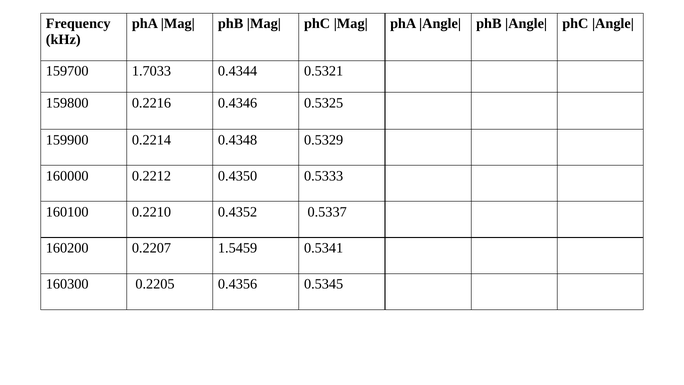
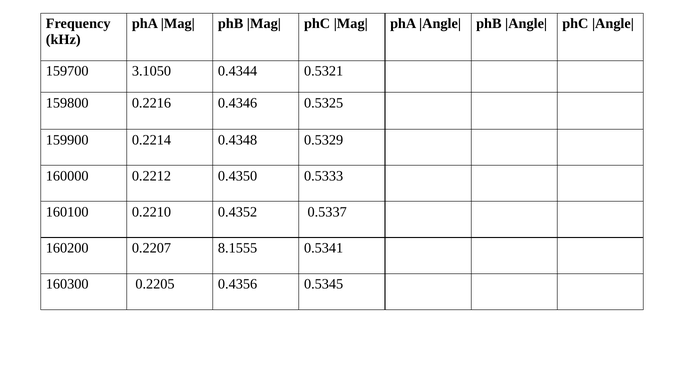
1.7033: 1.7033 -> 3.1050 (151, 71)
1.5459: 1.5459 -> 8.1555 (238, 248)
